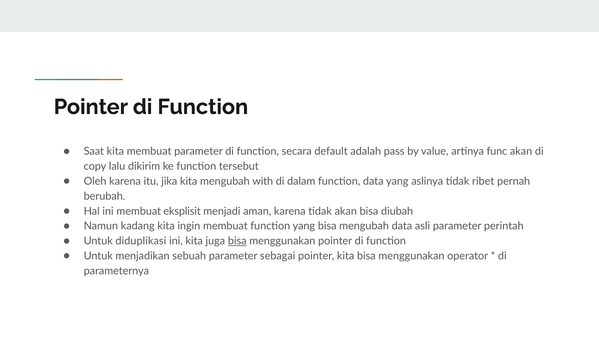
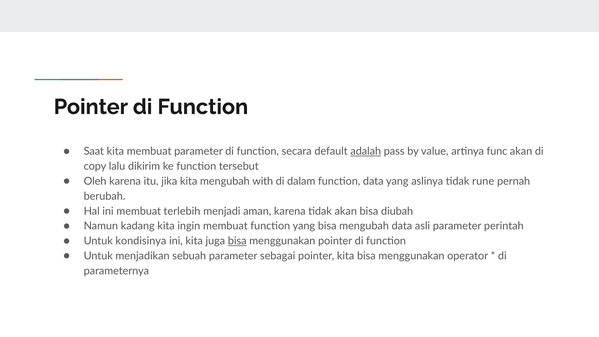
adalah underline: none -> present (366, 151)
ribet: ribet -> rune (483, 181)
eksplisit: eksplisit -> terlebih (182, 211)
diduplikasi: diduplikasi -> kondisinya (141, 241)
